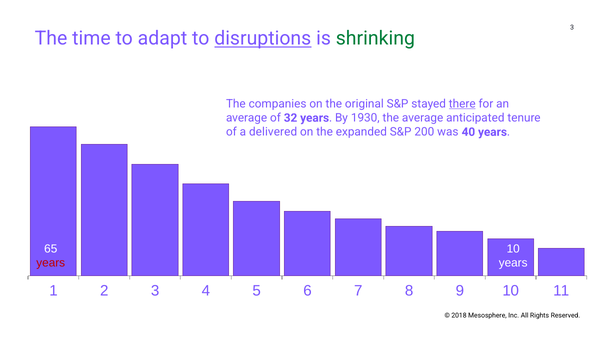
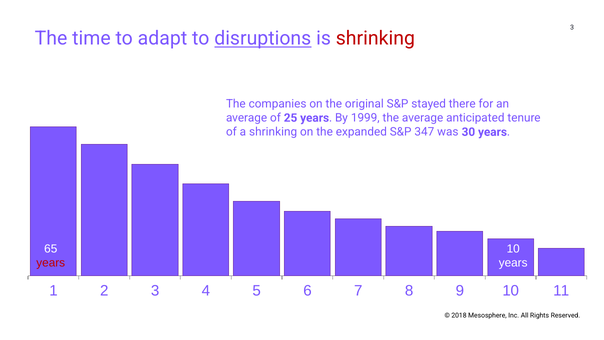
shrinking colour: green -> red (375, 39)
there underline: present -> none (462, 104)
32: 32 -> 25 (291, 118)
1930: 1930 -> 1999 (365, 118)
a delivered: delivered -> shrinking (273, 132)
200: 200 -> 347 (424, 132)
40: 40 -> 30 (468, 132)
